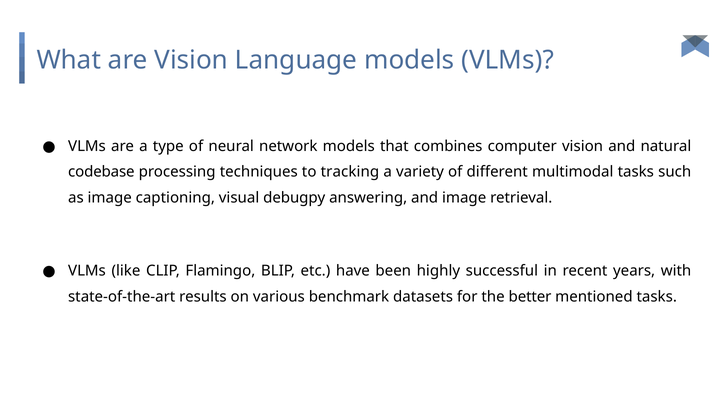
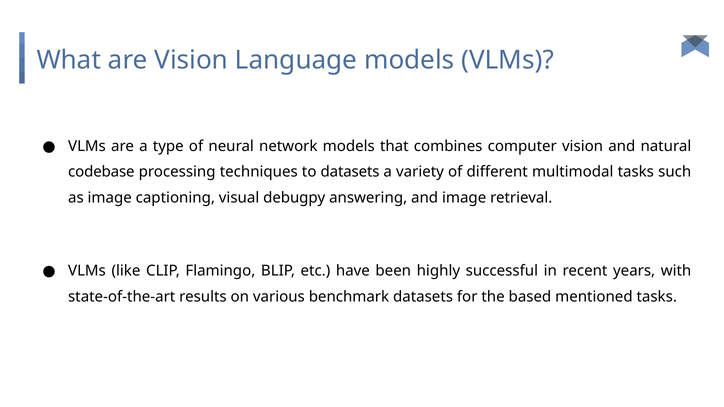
to tracking: tracking -> datasets (350, 172)
better: better -> based (530, 297)
